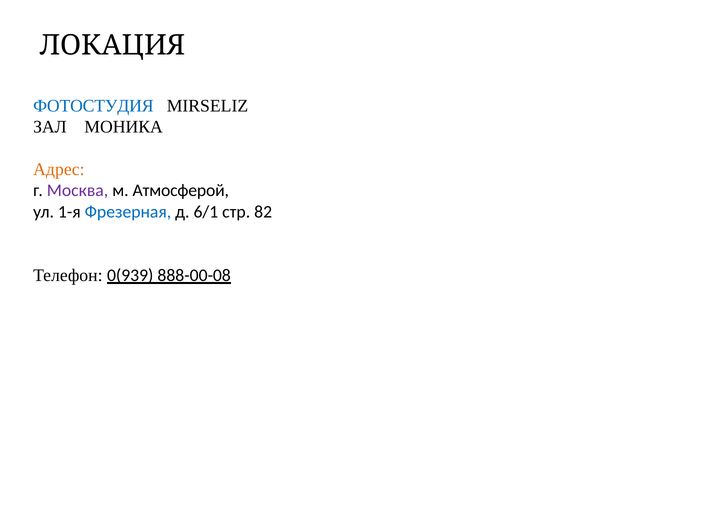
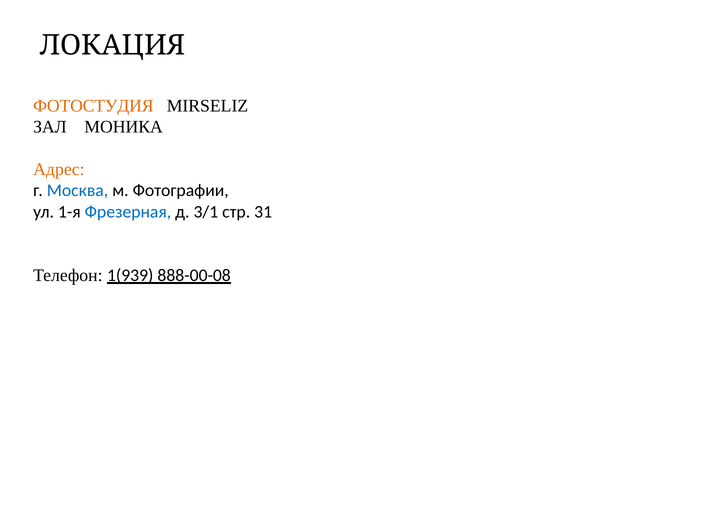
ФОТОСТУДИЯ colour: blue -> orange (93, 106)
Москва colour: purple -> blue (78, 191)
Атмосферой: Атмосферой -> Фотографии (181, 191)
6/1: 6/1 -> 3/1 (206, 212)
82: 82 -> 31 (263, 212)
0(939: 0(939 -> 1(939 (130, 275)
